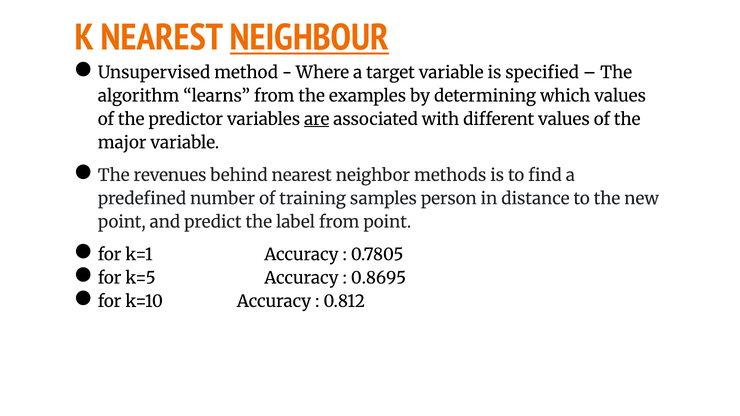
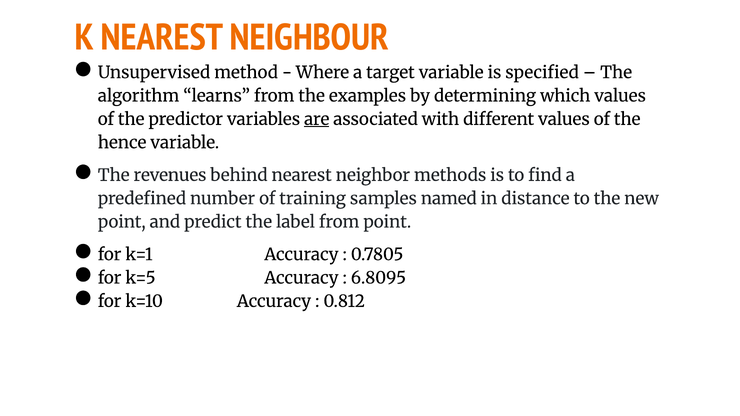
NEIGHBOUR underline: present -> none (309, 38)
major: major -> hence (122, 143)
person: person -> named (449, 199)
0.8695: 0.8695 -> 6.8095 (378, 278)
